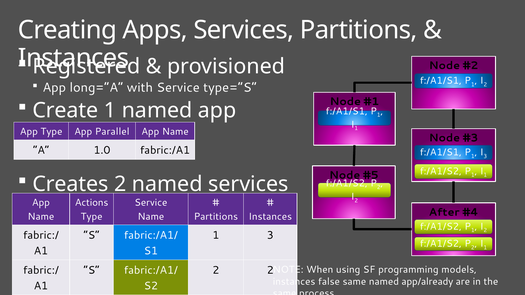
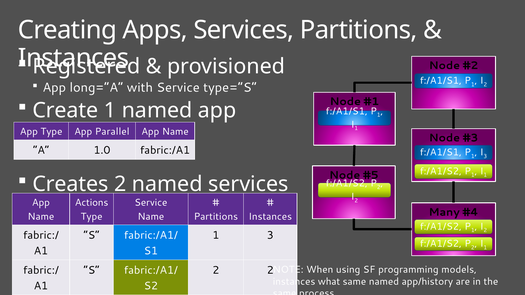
After: After -> Many (444, 212)
false: false -> what (329, 282)
app/already: app/already -> app/history (427, 282)
